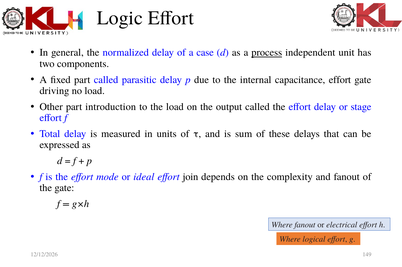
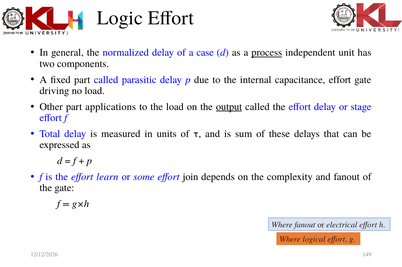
introduction: introduction -> applications (111, 107)
output underline: none -> present (229, 107)
mode: mode -> learn (107, 177)
ideal: ideal -> some (144, 177)
